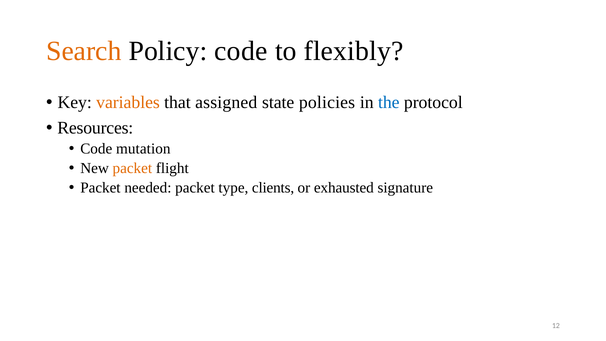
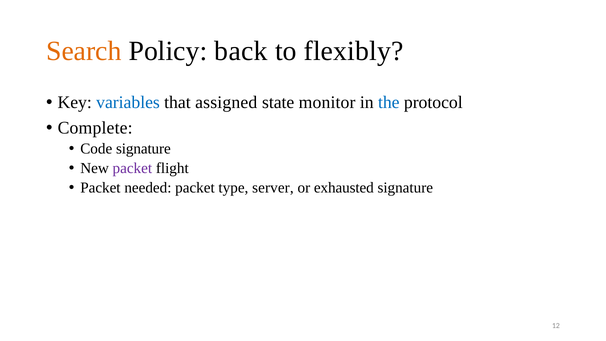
Policy code: code -> back (241, 51)
variables colour: orange -> blue (128, 102)
policies: policies -> monitor (327, 102)
Resources: Resources -> Complete (95, 128)
Code mutation: mutation -> signature (143, 149)
packet colour: orange -> purple (132, 168)
clients: clients -> server (273, 188)
